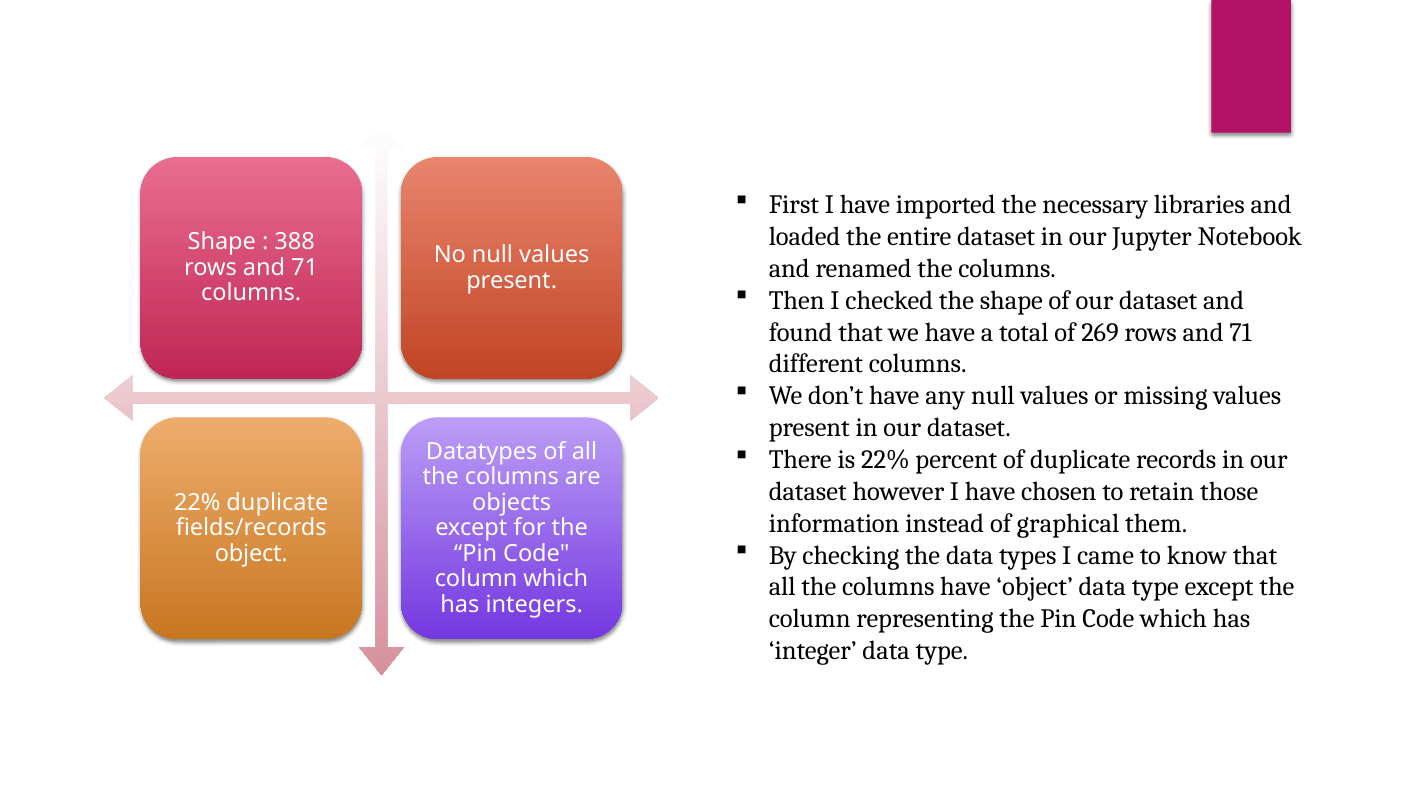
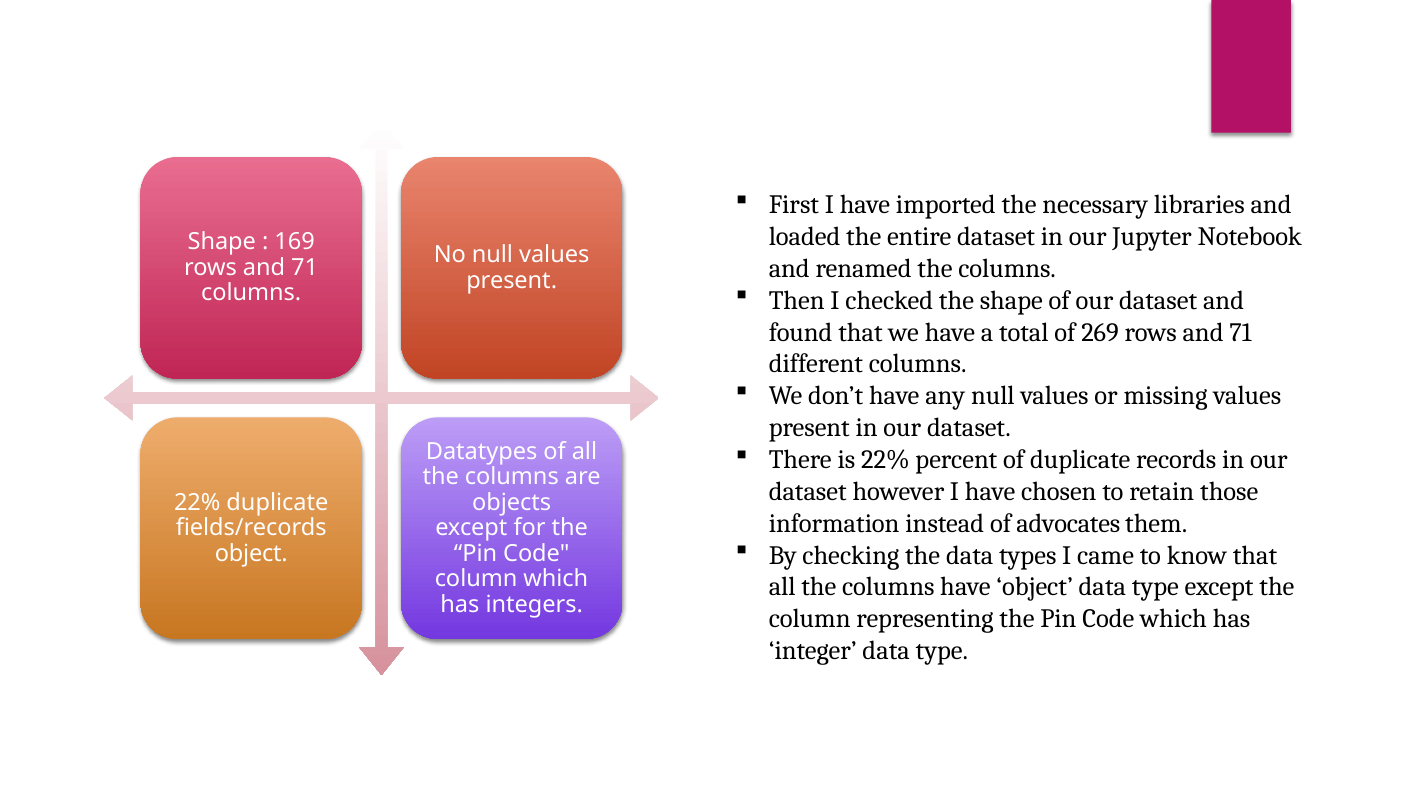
388: 388 -> 169 (295, 242)
graphical: graphical -> advocates (1068, 524)
